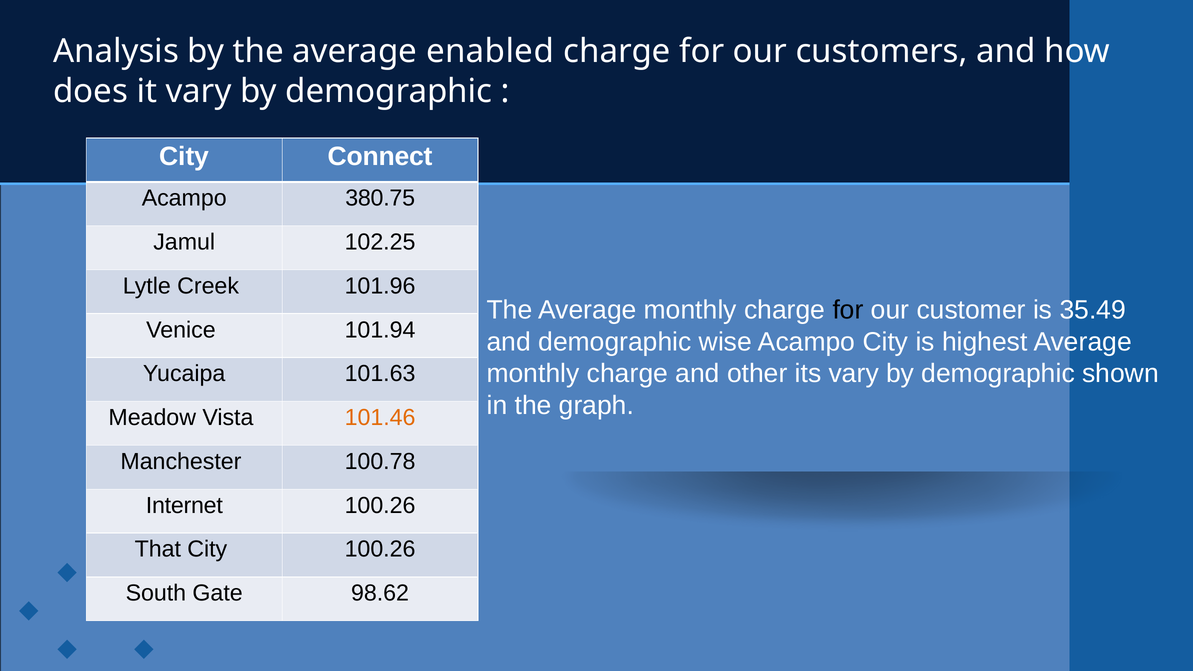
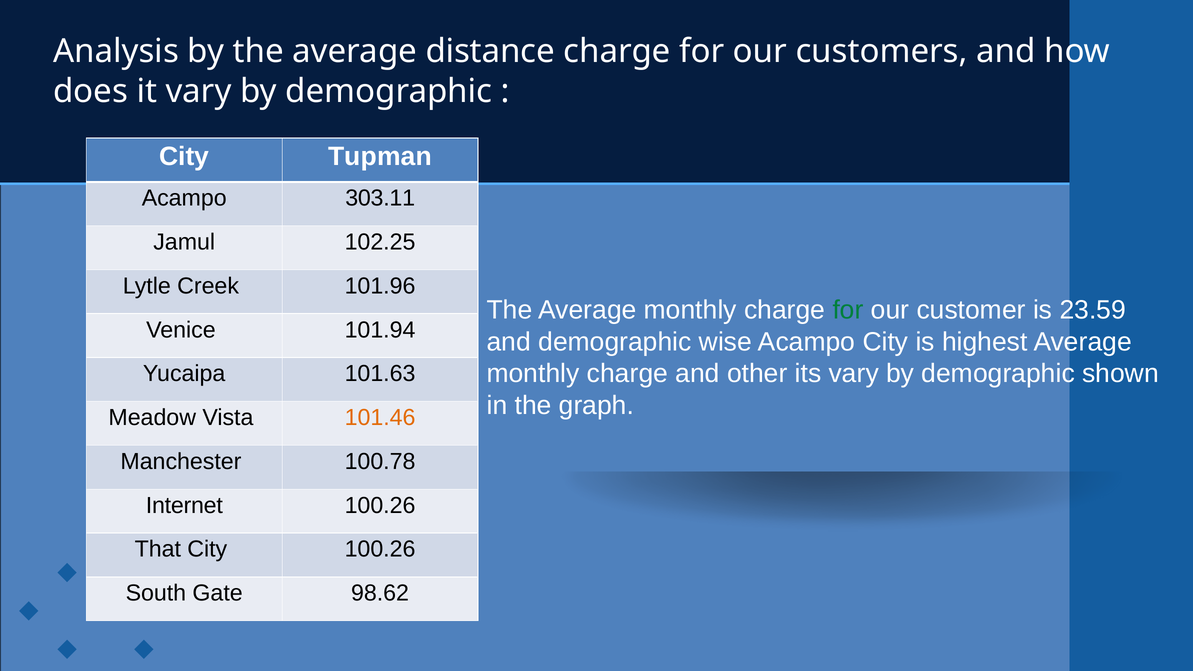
enabled: enabled -> distance (490, 51)
Connect: Connect -> Tupman (380, 156)
380.75: 380.75 -> 303.11 (380, 198)
for colour: black -> green (848, 310)
35.49: 35.49 -> 23.59 (1093, 310)
